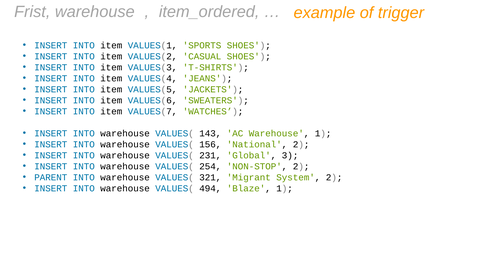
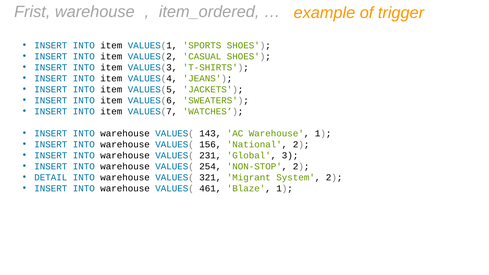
PARENT: PARENT -> DETAIL (51, 178)
494: 494 -> 461 (210, 189)
